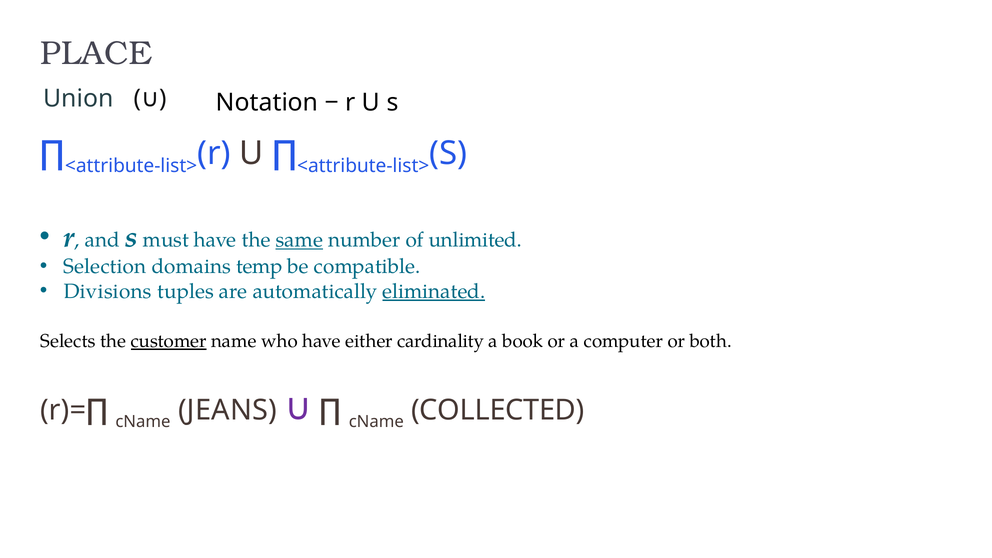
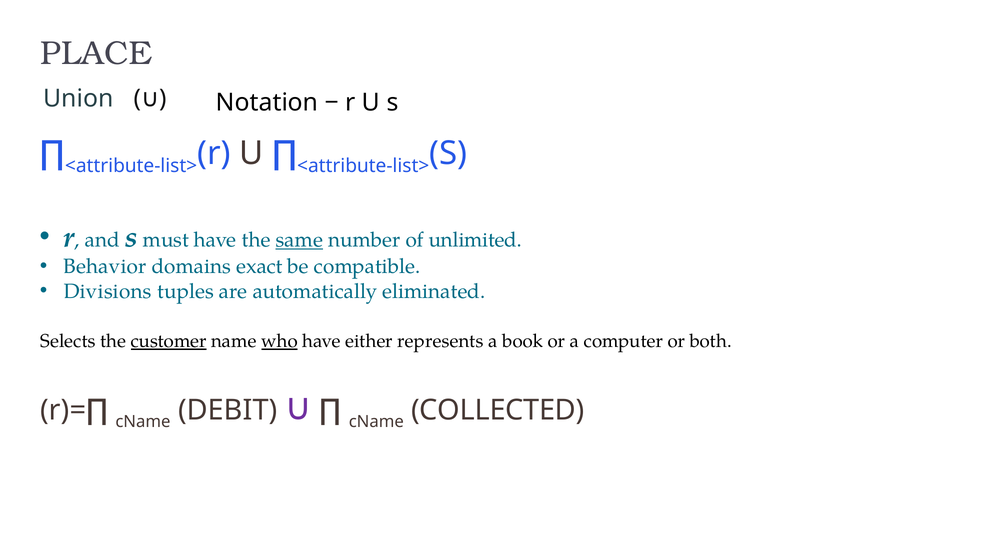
Selection: Selection -> Behavior (105, 266)
temp: temp -> exact (259, 266)
eliminated underline: present -> none (434, 291)
who underline: none -> present (279, 341)
cardinality: cardinality -> represents (440, 341)
JEANS: JEANS -> DEBIT (228, 410)
